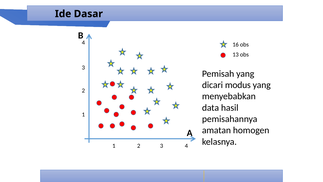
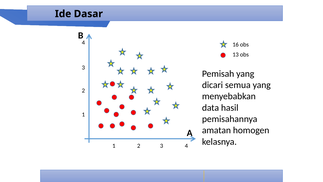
modus: modus -> semua (238, 85)
